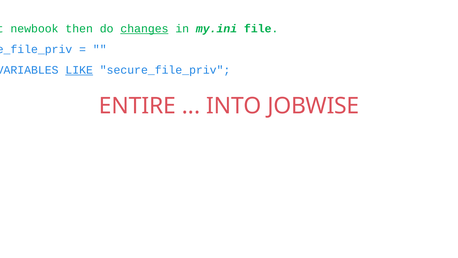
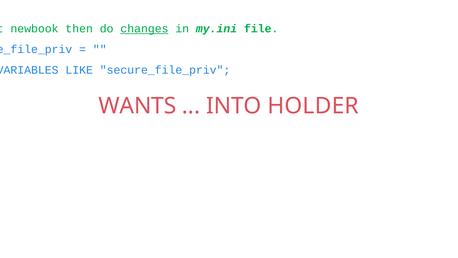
LIKE underline: present -> none (79, 70)
ENTIRE: ENTIRE -> WANTS (137, 106)
JOBWISE: JOBWISE -> HOLDER (313, 106)
